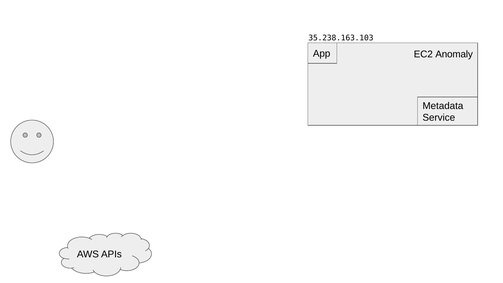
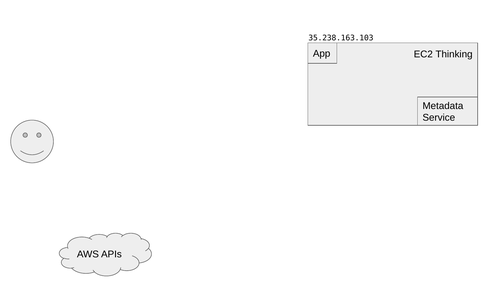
Anomaly: Anomaly -> Thinking (454, 54)
